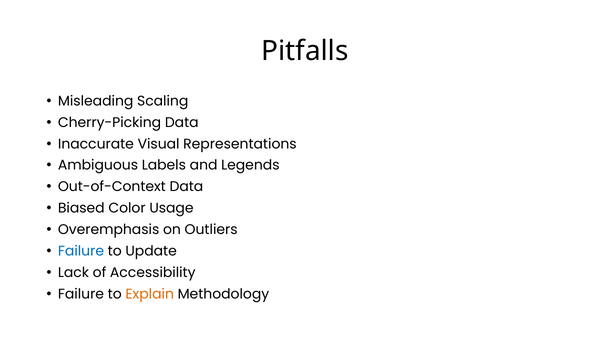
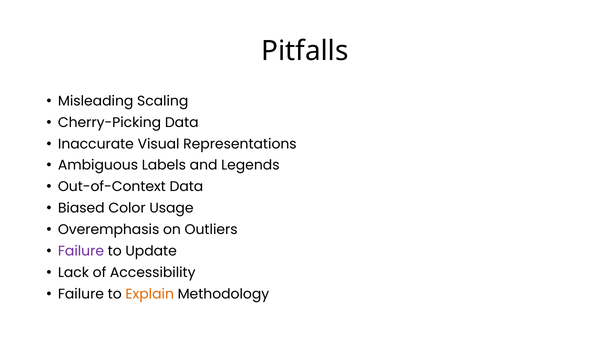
Failure colour: blue -> purple (81, 251)
